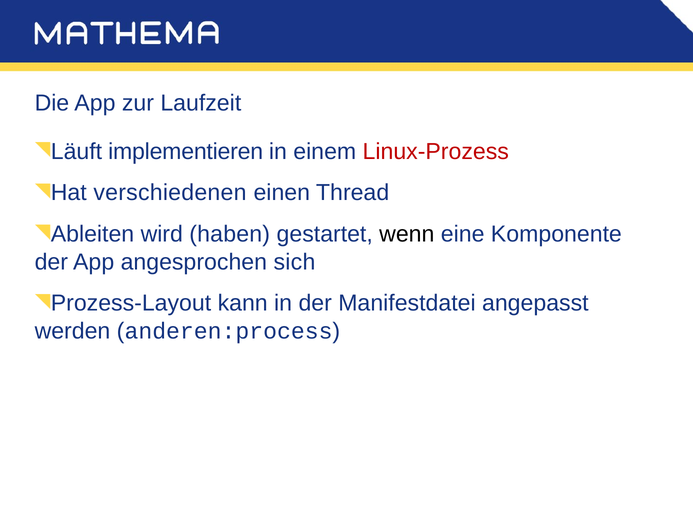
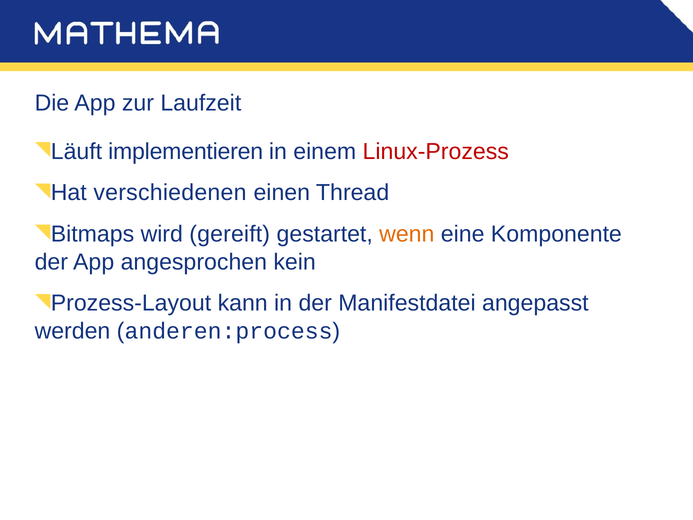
Ableiten: Ableiten -> Bitmaps (93, 234)
haben: haben -> gereift (230, 234)
wenn colour: black -> orange (407, 234)
sich: sich -> kein (295, 262)
